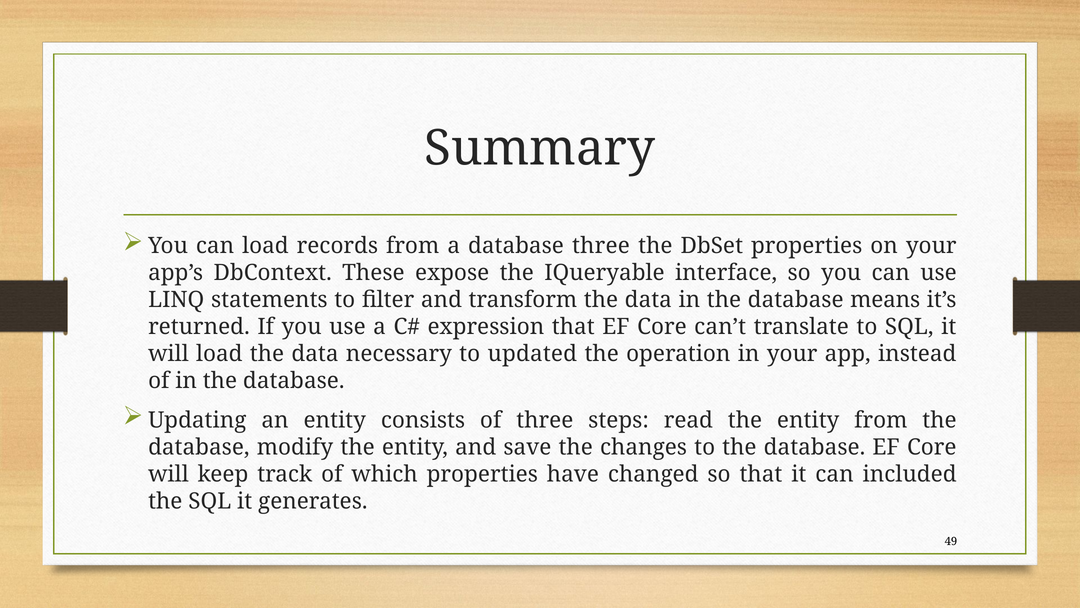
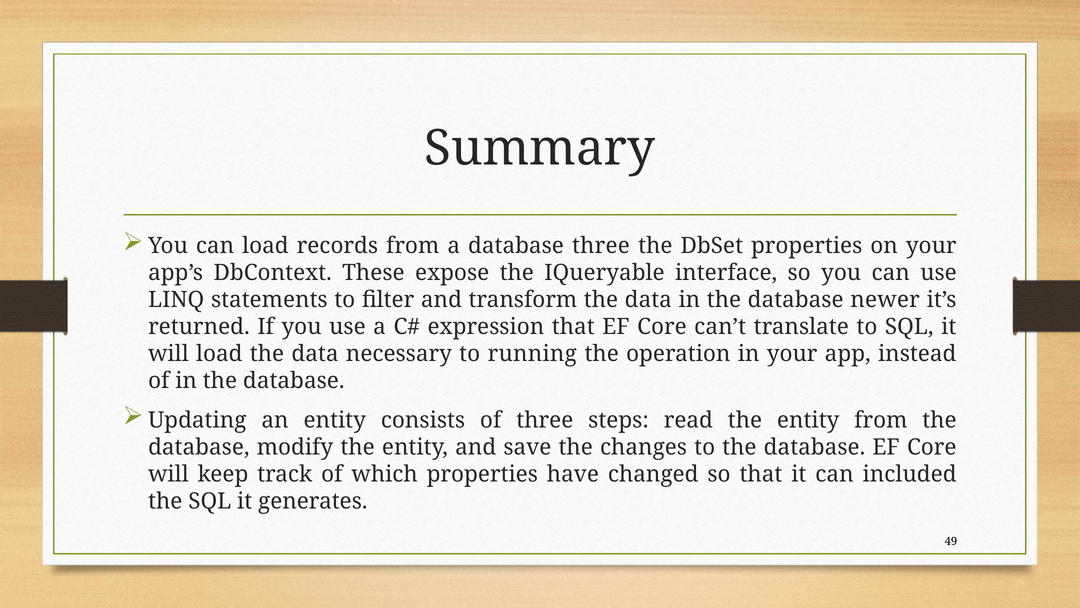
means: means -> newer (885, 300)
updated: updated -> running (532, 354)
